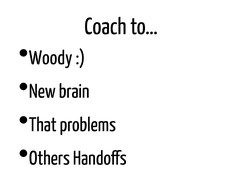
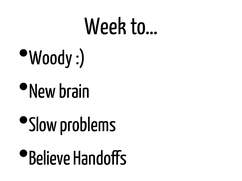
Coach: Coach -> Week (105, 26)
That: That -> Slow (43, 125)
Others: Others -> Believe (49, 159)
